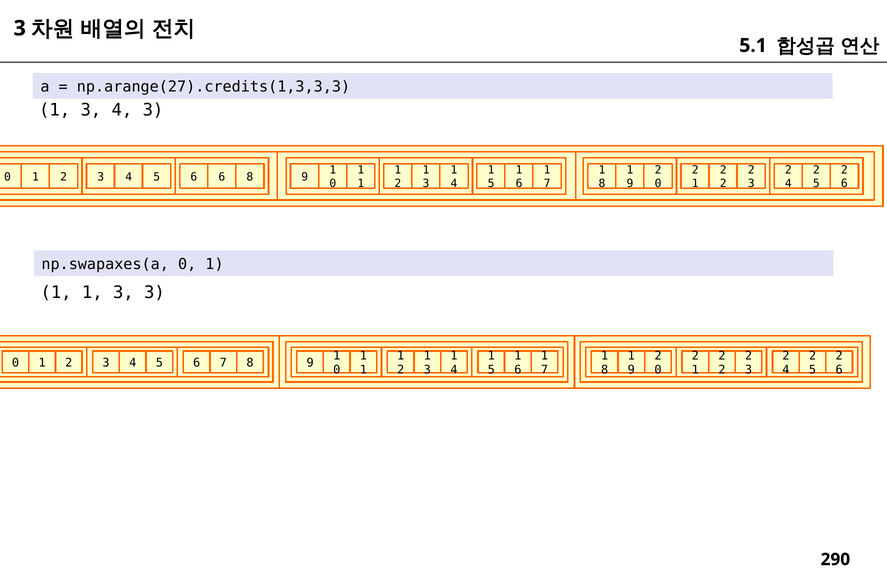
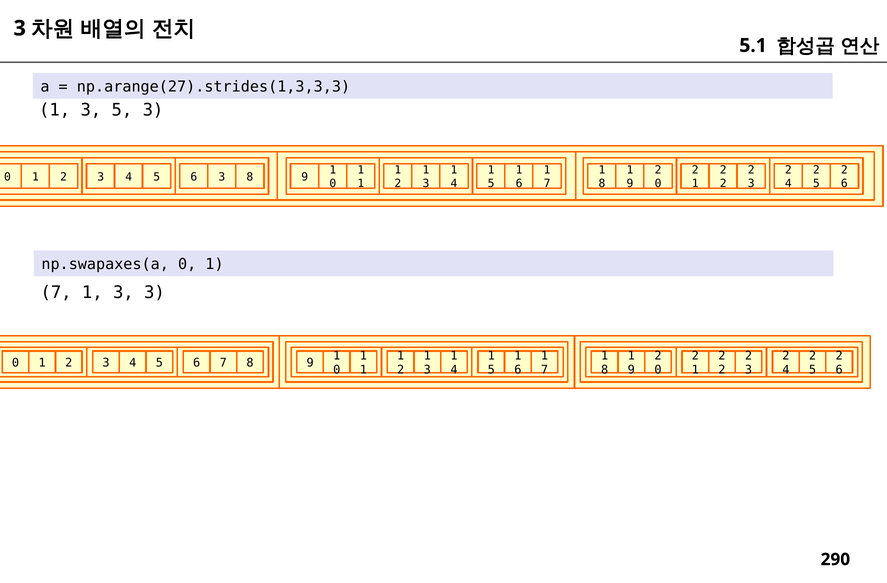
np.arange(27).credits(1,3,3,3: np.arange(27).credits(1,3,3,3 -> np.arange(27).strides(1,3,3,3 (213, 87)
1 3 4: 4 -> 5 (122, 110)
6 6: 6 -> 3 (222, 177)
1: 1 -> 7 (56, 292)
